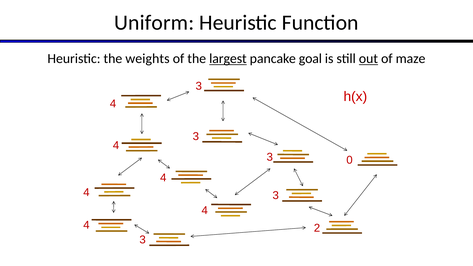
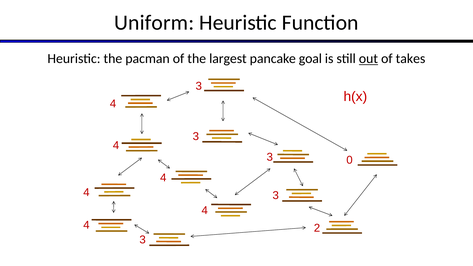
weights: weights -> pacman (148, 59)
largest underline: present -> none (228, 59)
maze: maze -> takes (411, 59)
